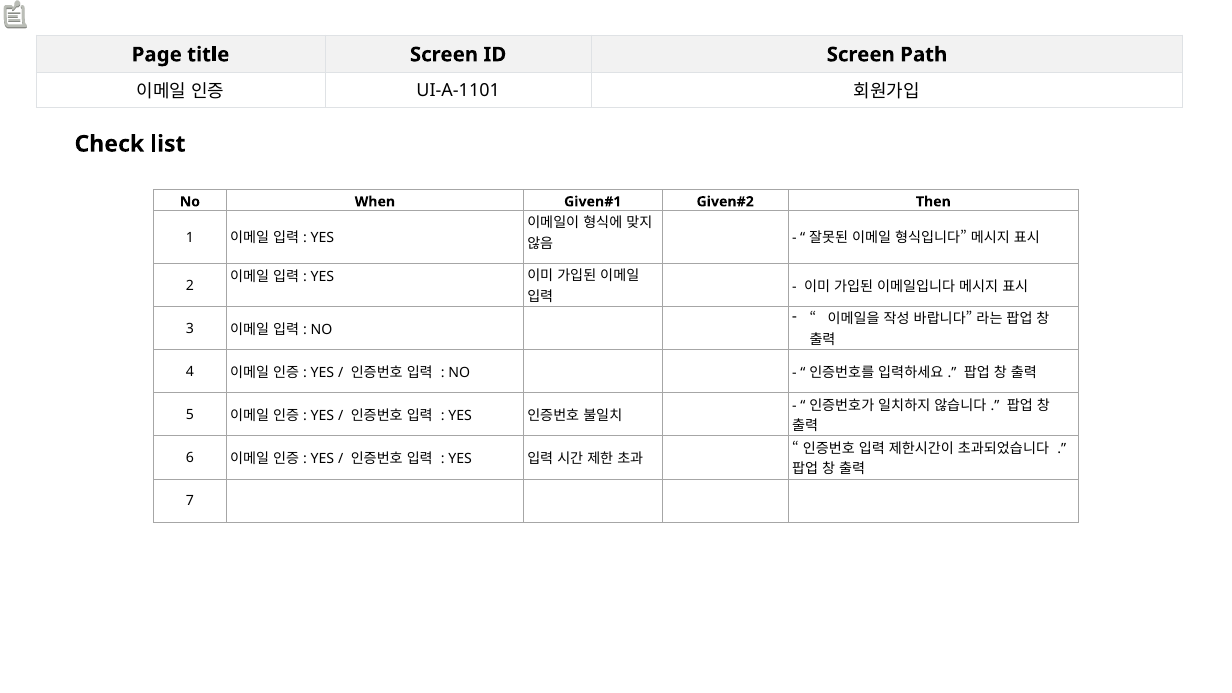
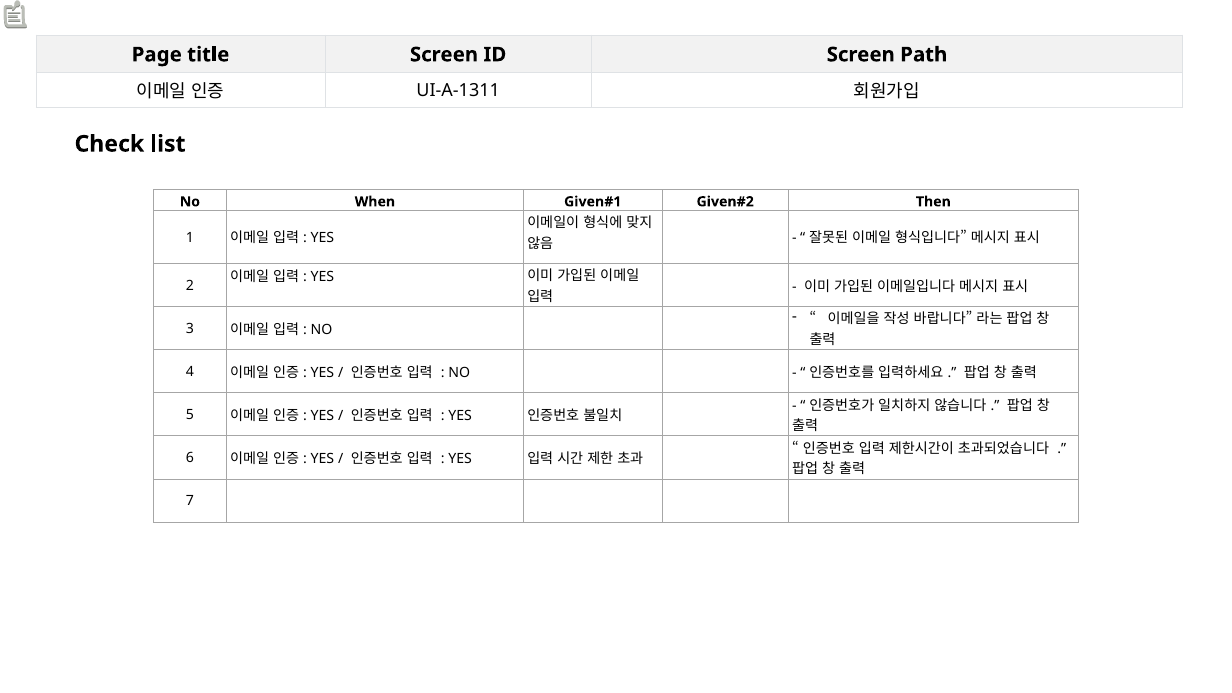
UI-A-1101: UI-A-1101 -> UI-A-1311 (458, 91)
